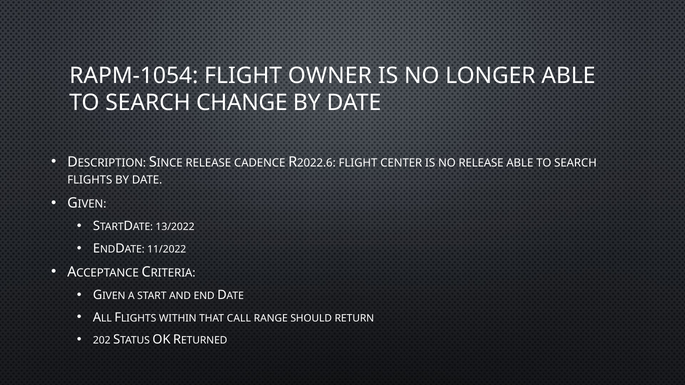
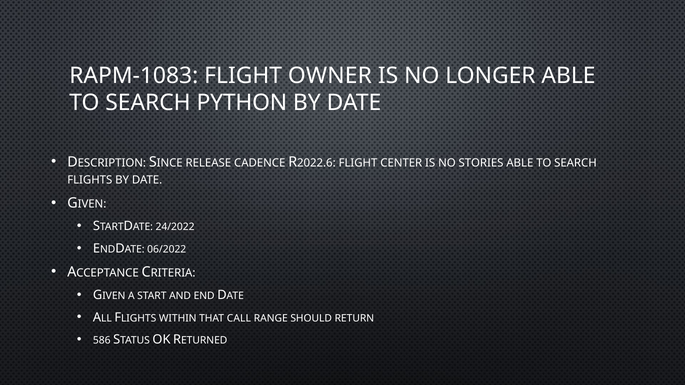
RAPM-1054: RAPM-1054 -> RAPM-1083 (134, 76)
CHANGE: CHANGE -> PYTHON (242, 103)
NO RELEASE: RELEASE -> STORIES (481, 163)
13/2022: 13/2022 -> 24/2022 (175, 227)
11/2022: 11/2022 -> 06/2022 (167, 250)
202: 202 -> 586 (102, 341)
